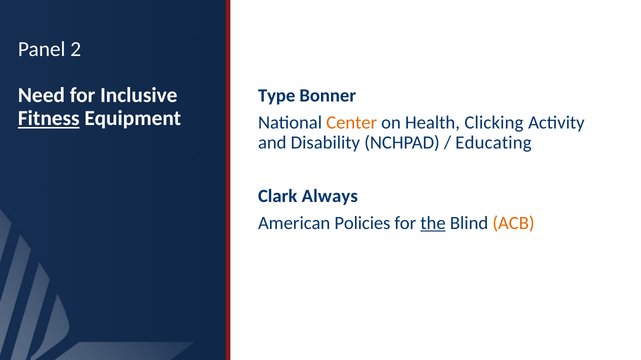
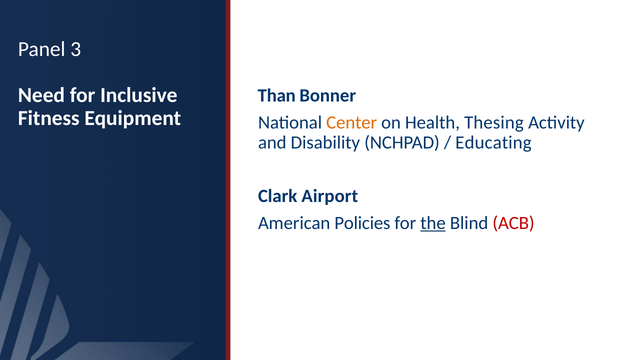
2: 2 -> 3 (76, 49)
Type: Type -> Than (277, 96)
Fitness underline: present -> none (49, 119)
Clicking: Clicking -> Thesing (494, 123)
Always: Always -> Airport (330, 196)
ACB colour: orange -> red (513, 223)
